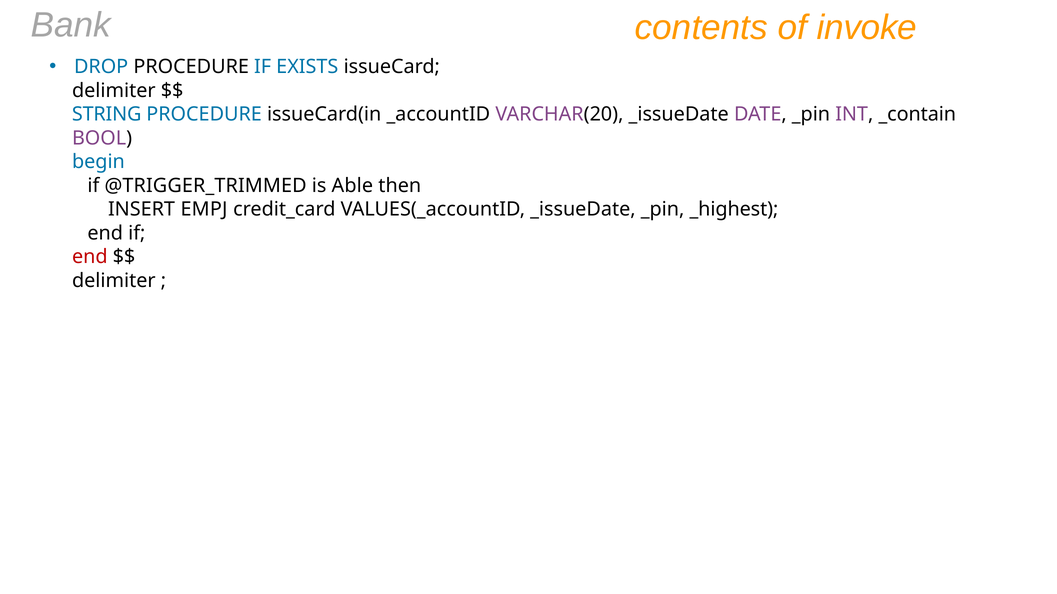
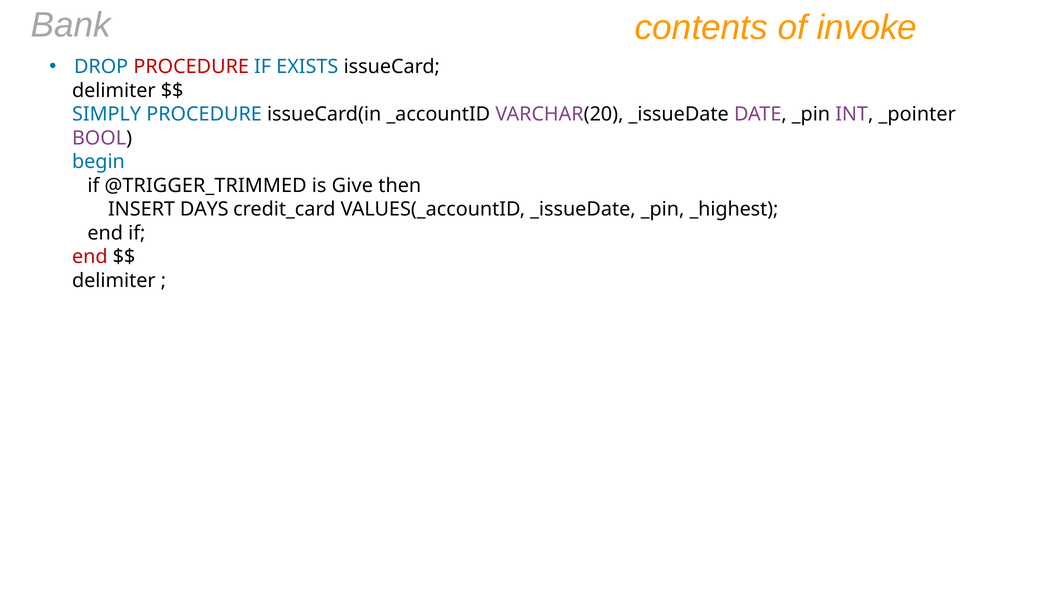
PROCEDURE colour: black -> red (191, 67)
STRING: STRING -> SIMPLY (107, 114)
_contain: _contain -> _pointer (917, 114)
Able: Able -> Give (352, 186)
EMPJ: EMPJ -> DAYS (204, 209)
